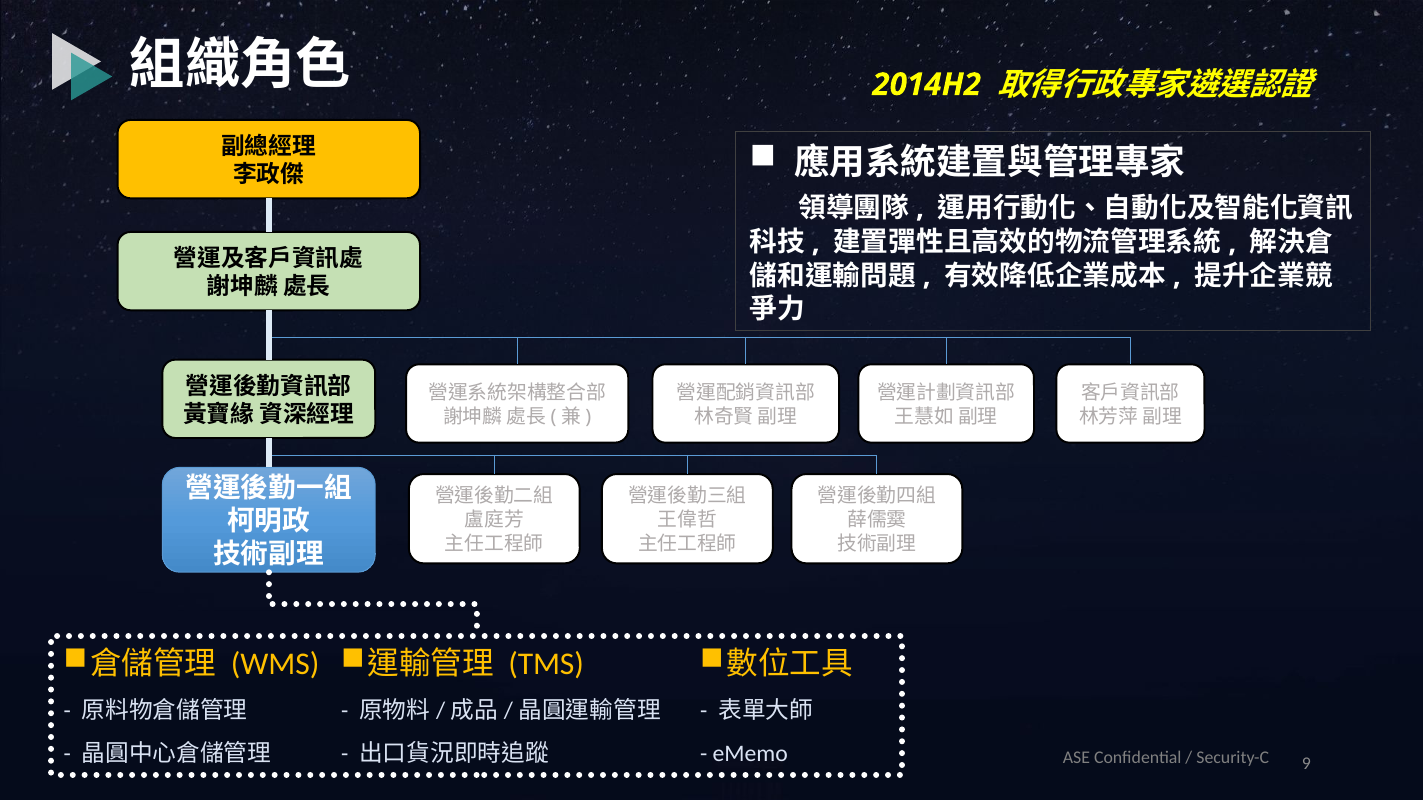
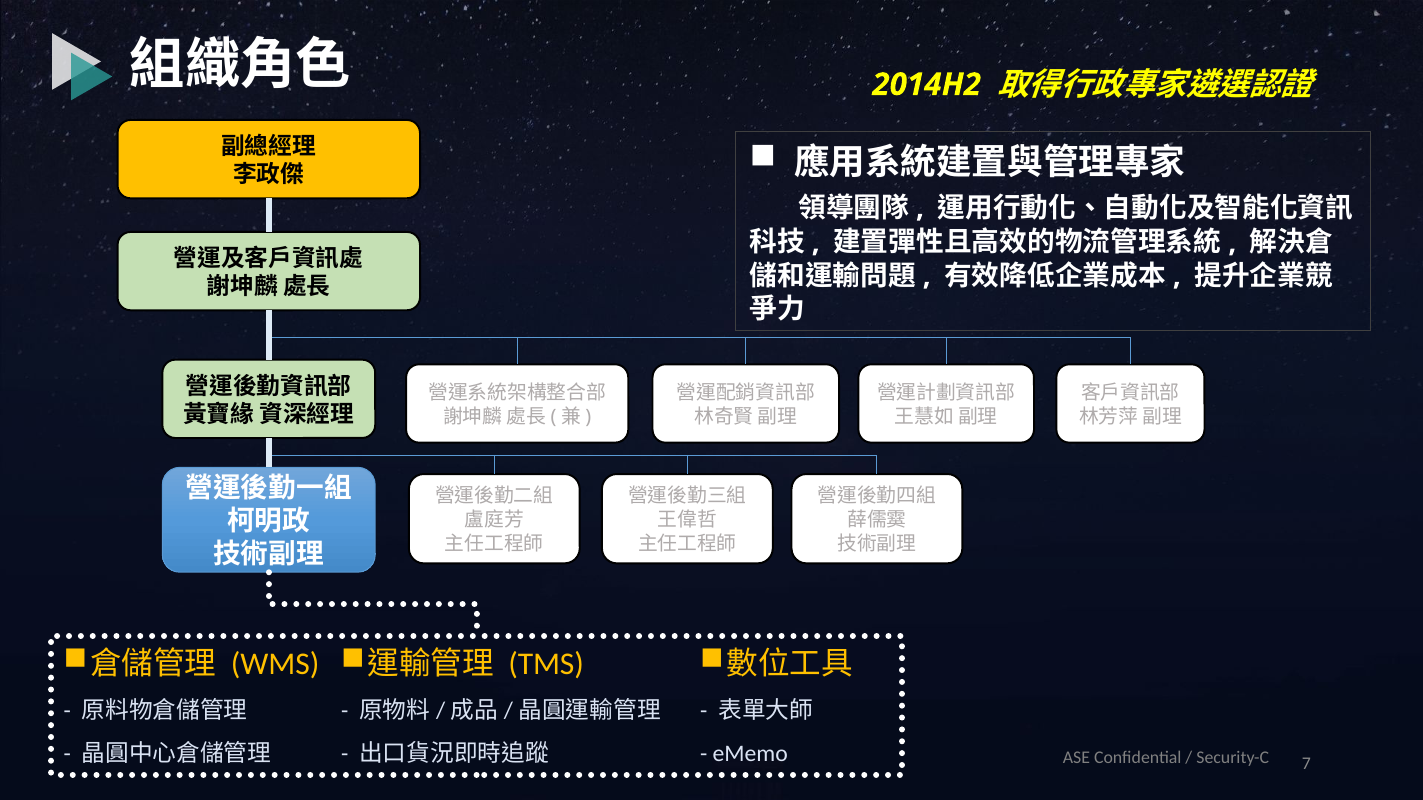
9: 9 -> 7 (1306, 764)
